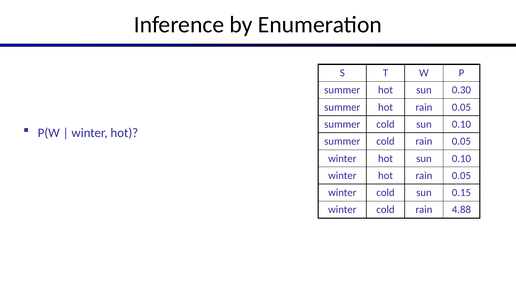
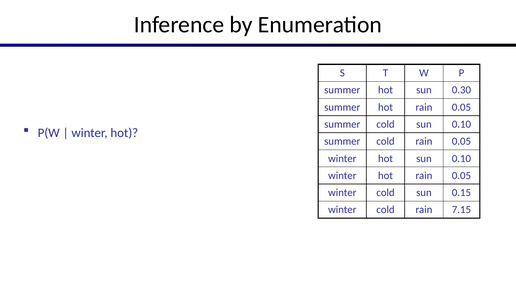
4.88: 4.88 -> 7.15 (461, 209)
